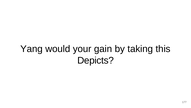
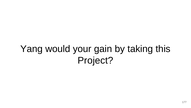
Depicts: Depicts -> Project (95, 60)
